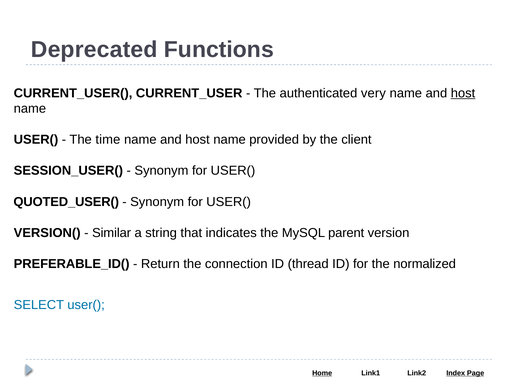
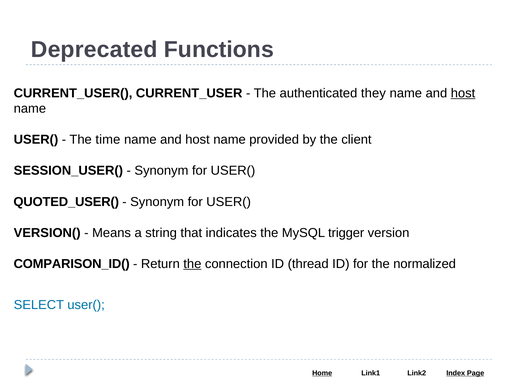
very: very -> they (373, 93)
Similar: Similar -> Means (112, 233)
parent: parent -> trigger (346, 233)
PREFERABLE_ID(: PREFERABLE_ID( -> COMPARISON_ID( (72, 264)
the underline: none -> present (192, 264)
